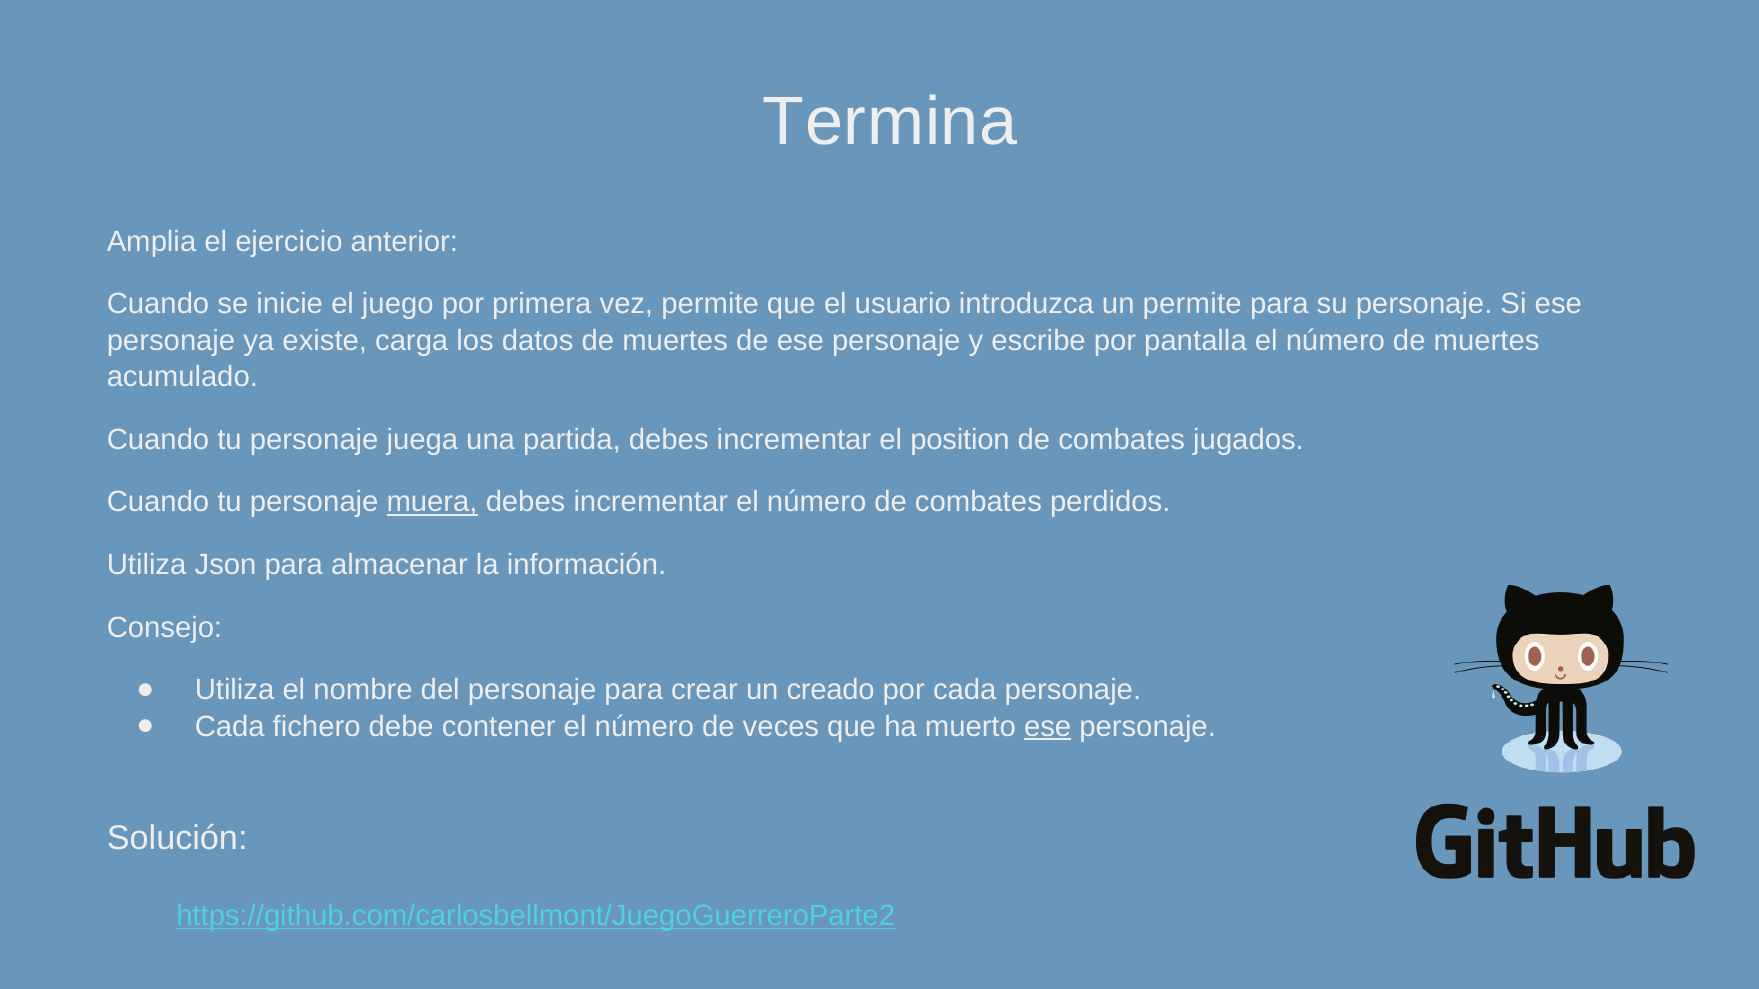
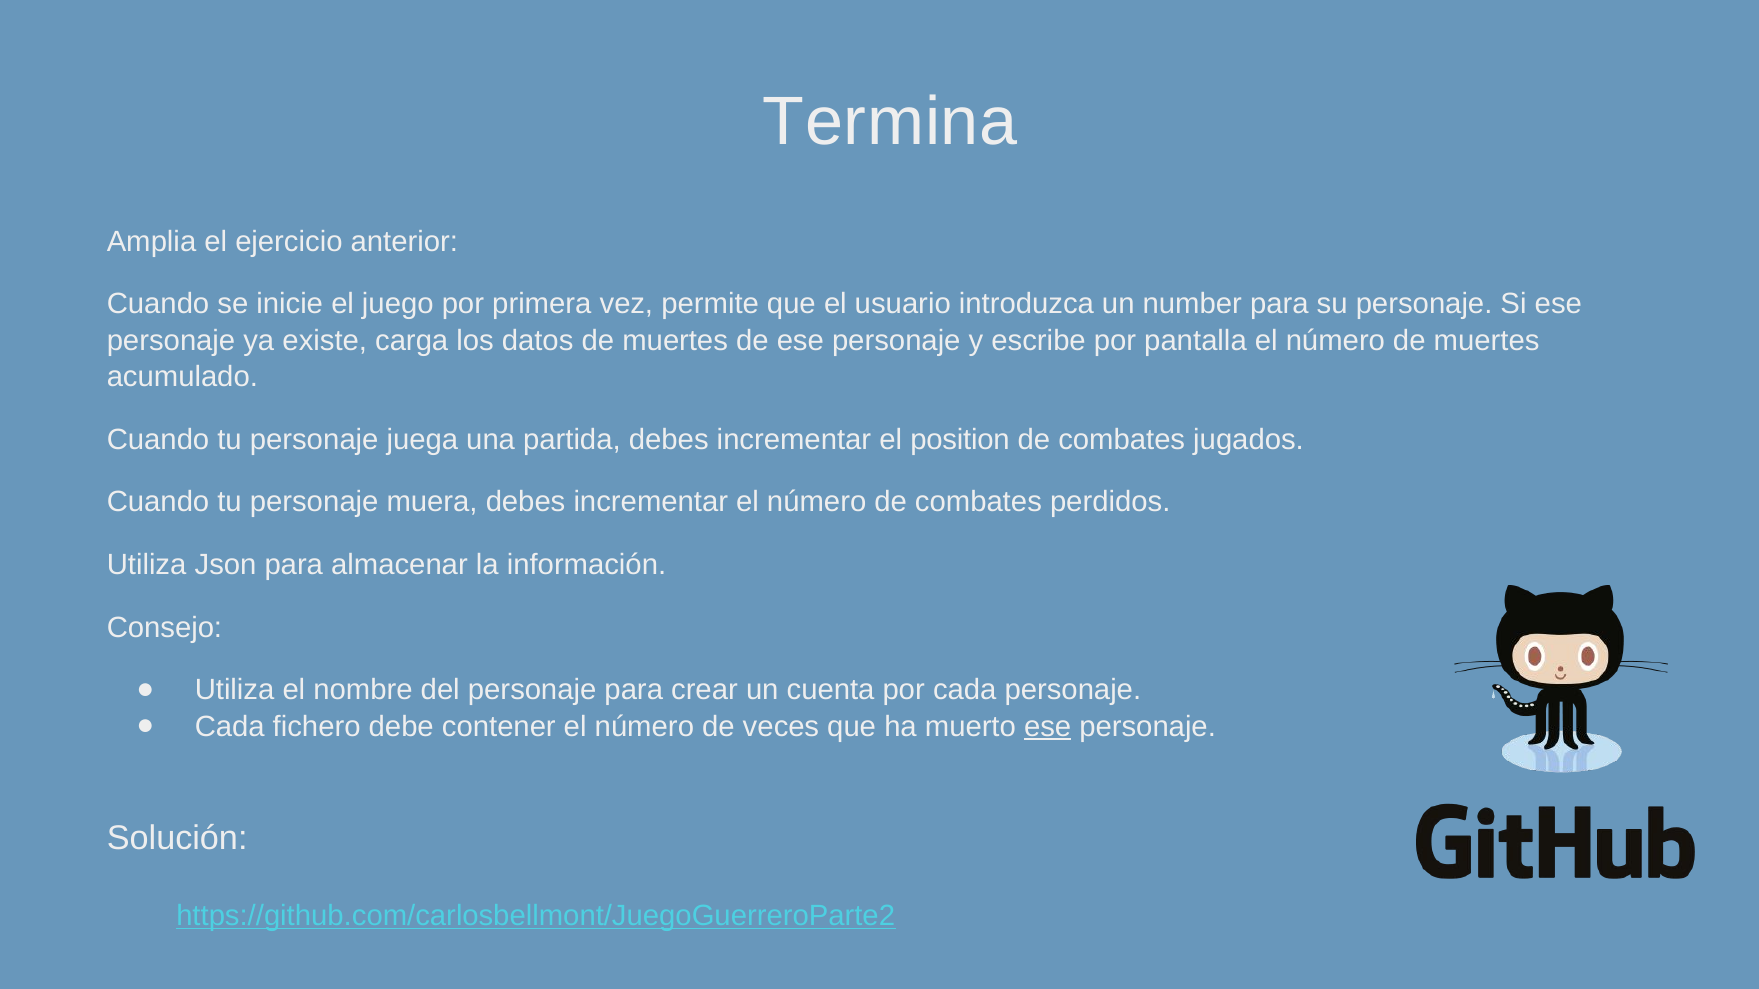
un permite: permite -> number (1192, 304)
muera underline: present -> none (432, 502)
creado: creado -> cuenta (831, 690)
